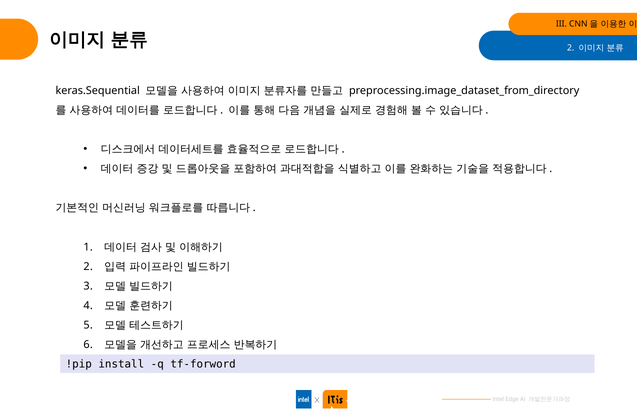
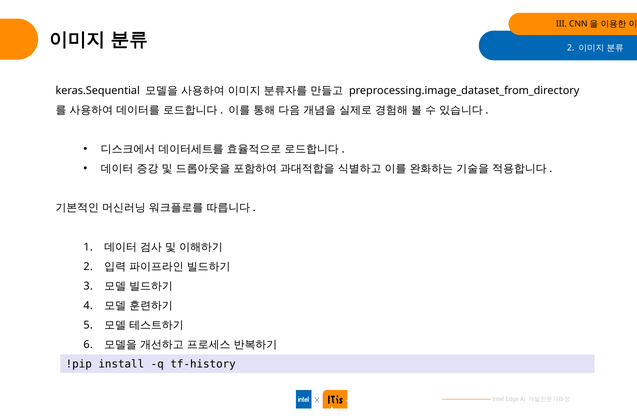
tf-forword: tf-forword -> tf-history (203, 364)
